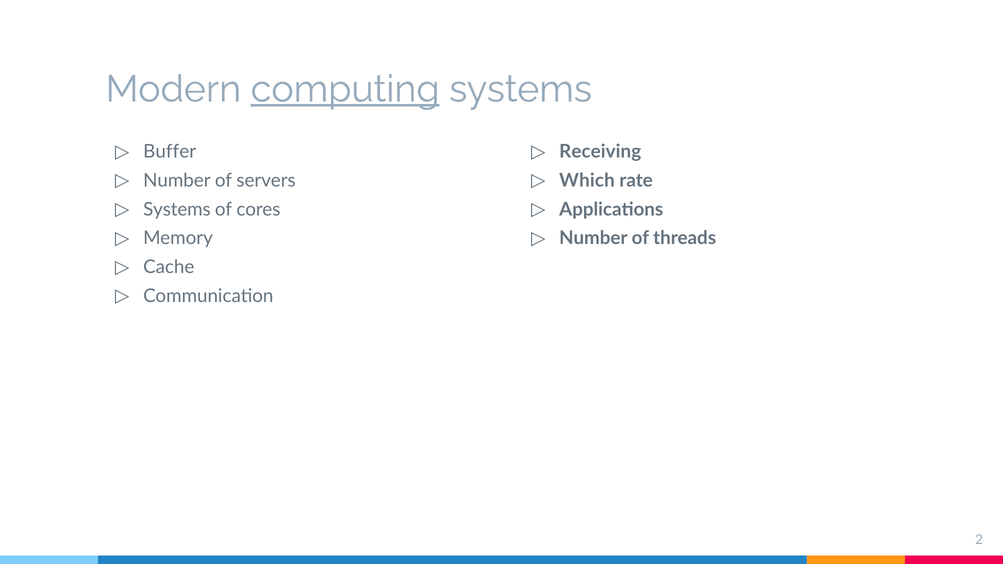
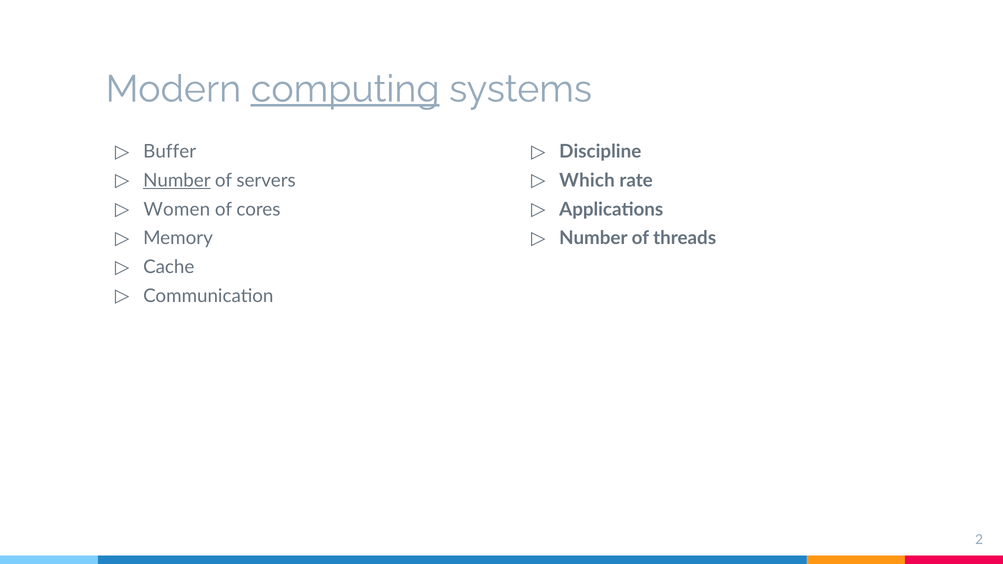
Receiving: Receiving -> Discipline (600, 152)
Number underline: none -> present (177, 181)
Systems: Systems -> Women (177, 209)
